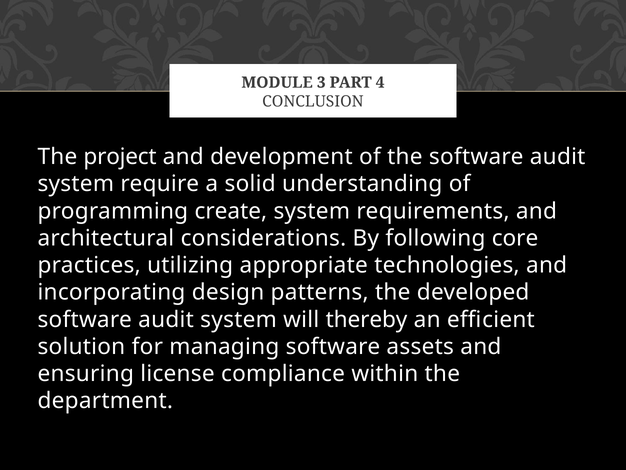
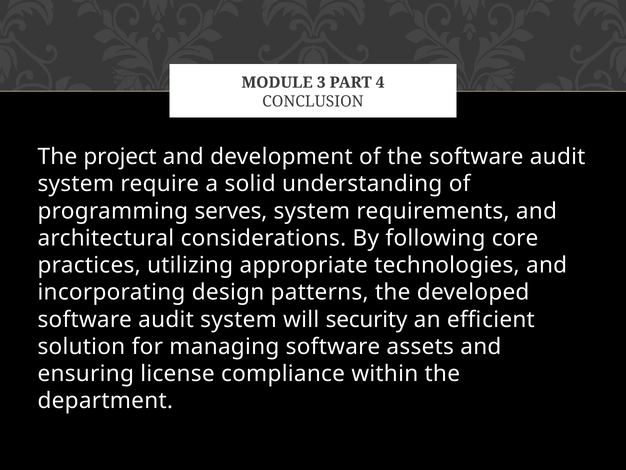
create: create -> serves (231, 211)
thereby: thereby -> security (367, 319)
